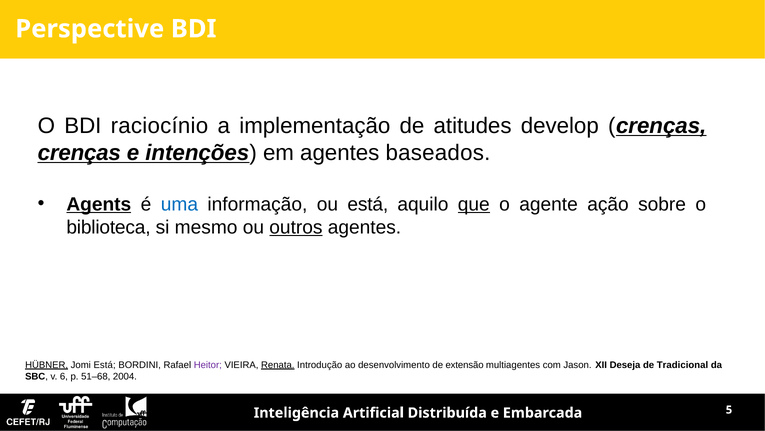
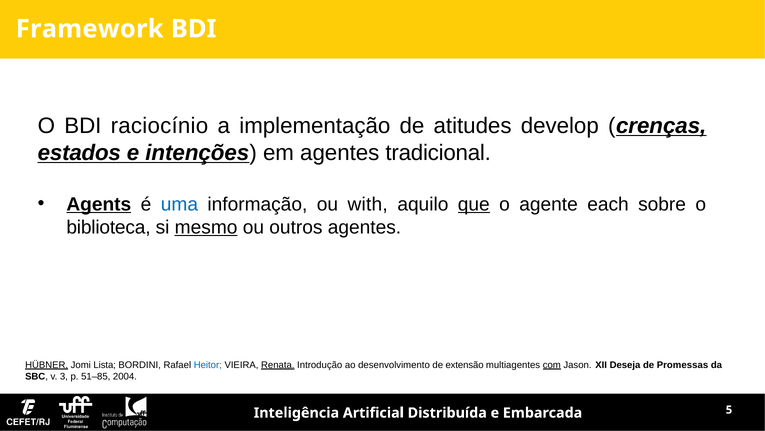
Perspective: Perspective -> Framework (90, 29)
crenças: crenças -> estados (79, 152)
baseados: baseados -> tradicional (438, 152)
ou está: está -> with (368, 204)
ação: ação -> each (608, 204)
mesmo underline: none -> present (206, 227)
outros underline: present -> none (296, 227)
Jomi Está: Está -> Lista (105, 364)
Heitor colour: purple -> blue (208, 364)
com underline: none -> present (552, 364)
Tradicional: Tradicional -> Promessas (683, 364)
6: 6 -> 3 (64, 376)
51–68: 51–68 -> 51–85 (96, 376)
